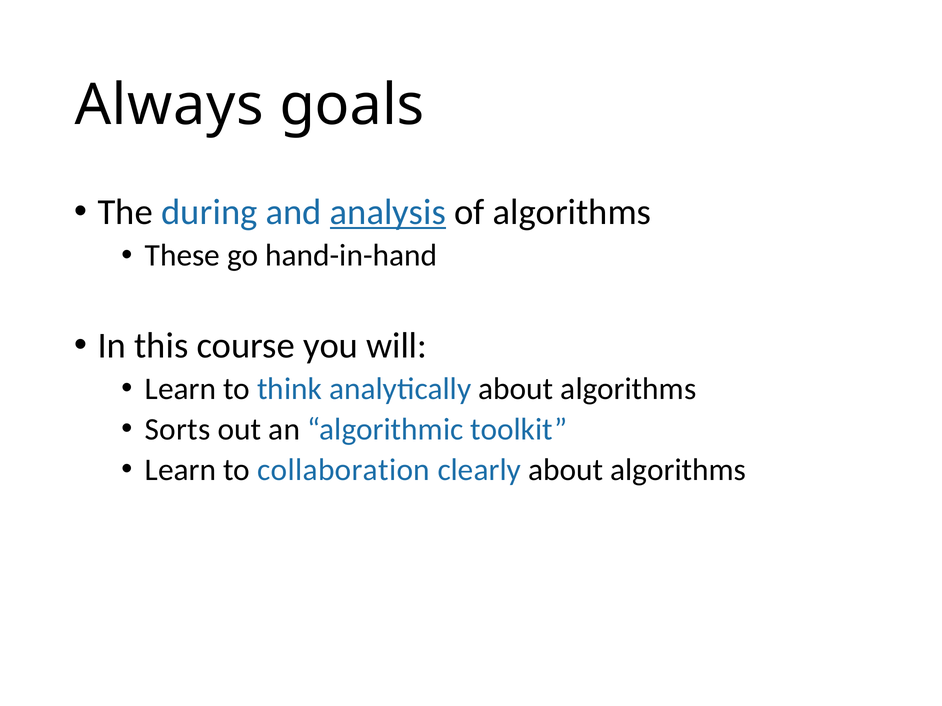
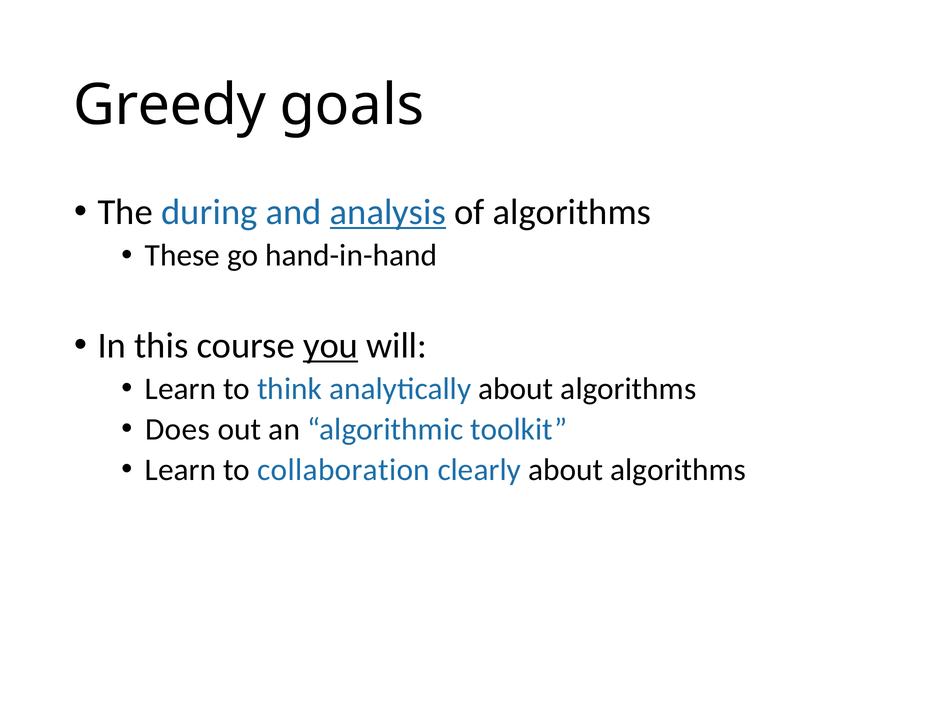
Always: Always -> Greedy (170, 106)
you underline: none -> present (331, 346)
Sorts: Sorts -> Does (178, 430)
